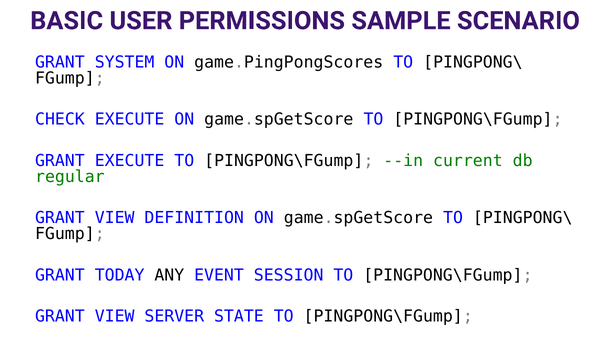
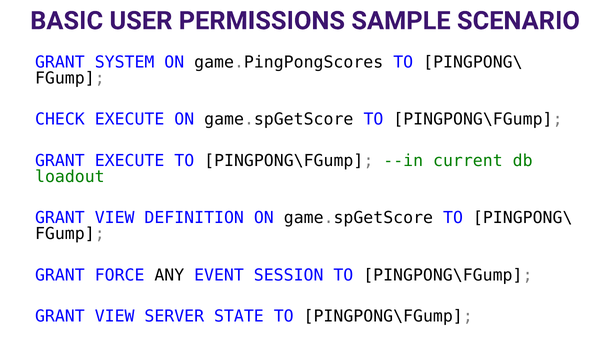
regular: regular -> loadout (70, 177)
TODAY: TODAY -> FORCE (120, 275)
